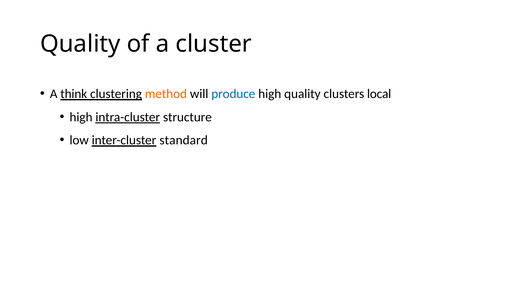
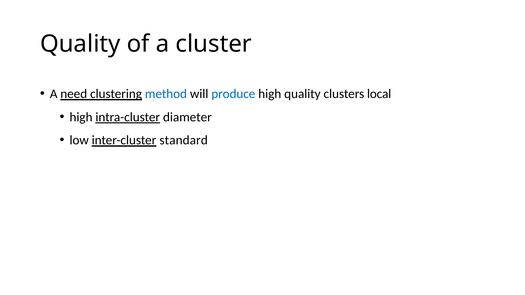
think: think -> need (74, 94)
method colour: orange -> blue (166, 94)
structure: structure -> diameter (187, 117)
